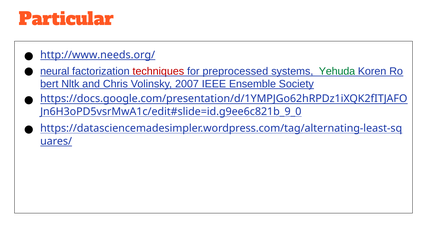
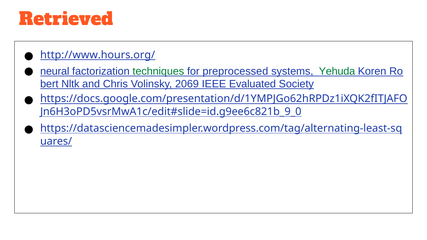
Particular: Particular -> Retrieved (66, 19)
http://www.needs.org/: http://www.needs.org/ -> http://www.hours.org/ (98, 55)
techniques colour: red -> green (158, 71)
2007: 2007 -> 2069 (187, 84)
Ensemble: Ensemble -> Evaluated (252, 84)
